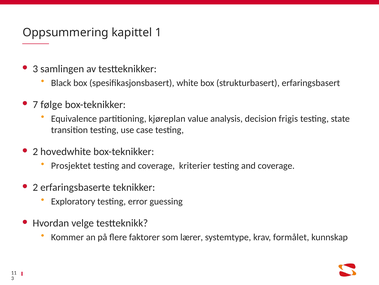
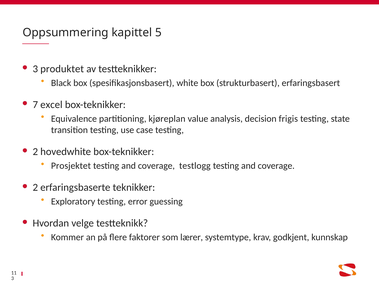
1: 1 -> 5 (158, 32)
samlingen: samlingen -> produktet (62, 69)
følge: følge -> excel (51, 104)
kriterier: kriterier -> testlogg (195, 165)
formålet: formålet -> godkjent (291, 237)
